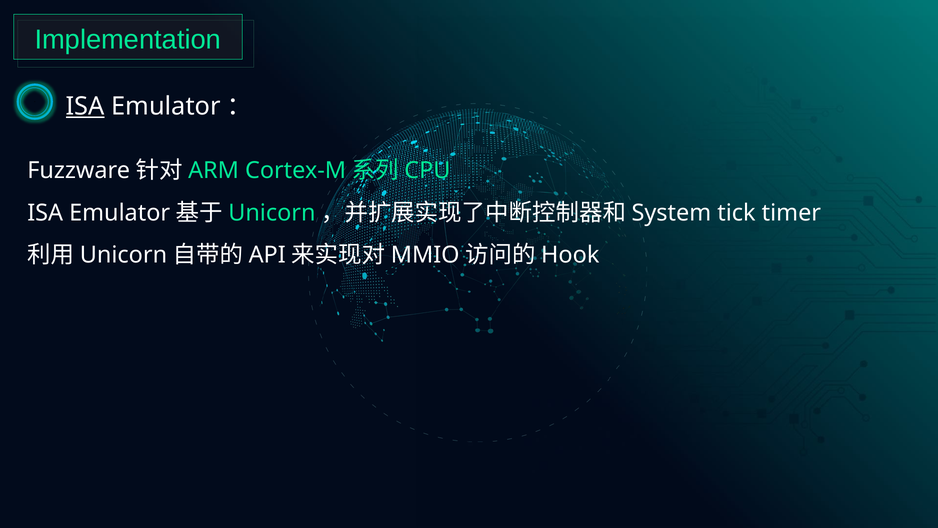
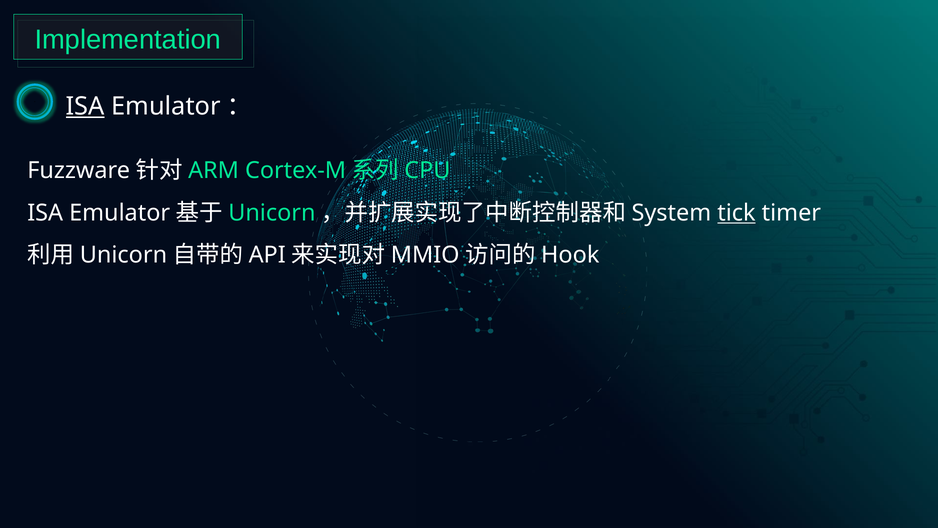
tick underline: none -> present (736, 213)
